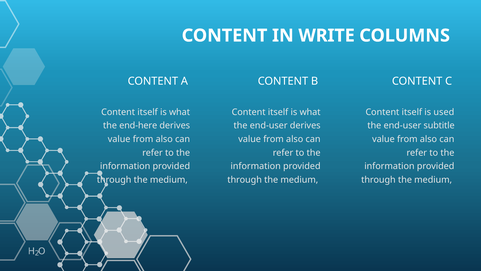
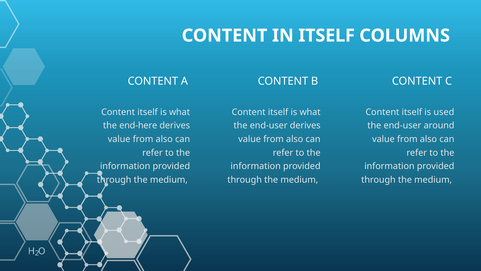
IN WRITE: WRITE -> ITSELF (327, 36)
subtitle: subtitle -> around (439, 125)
